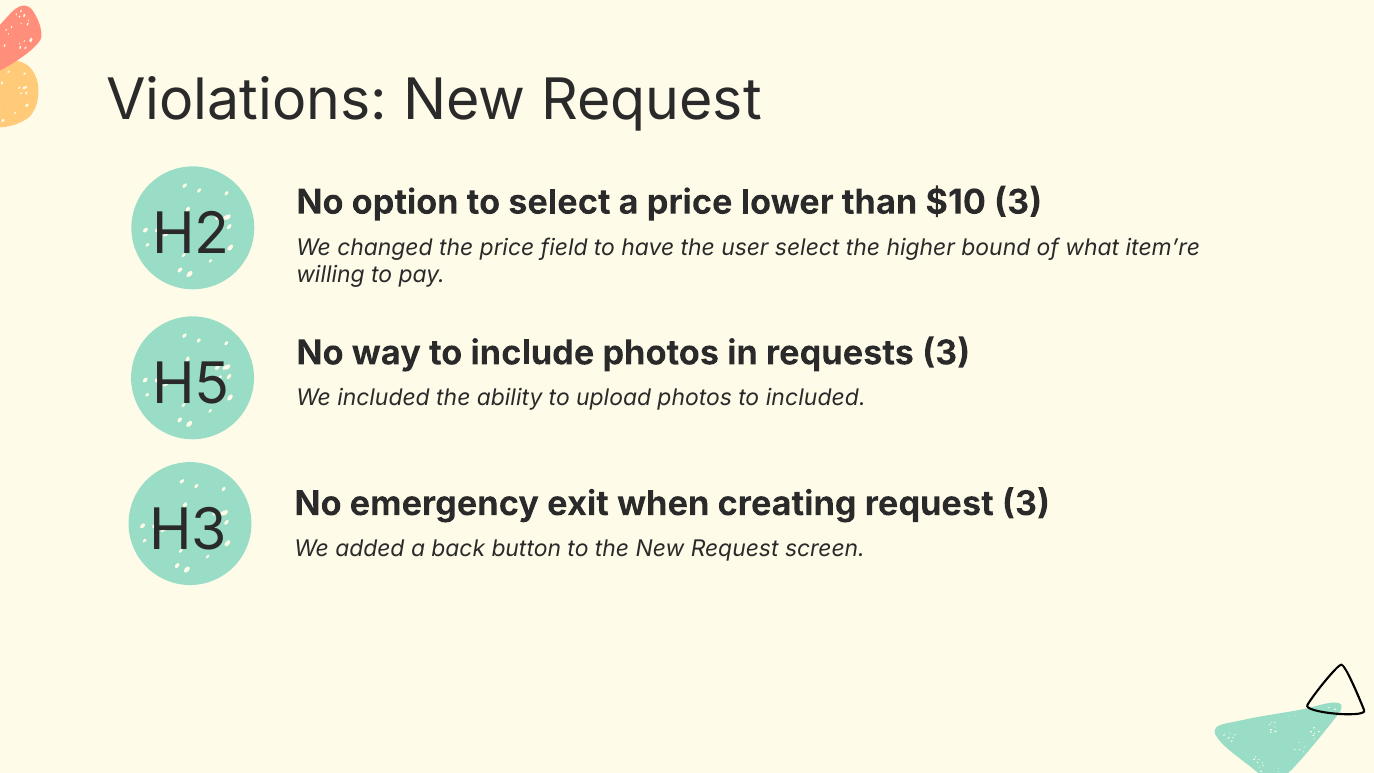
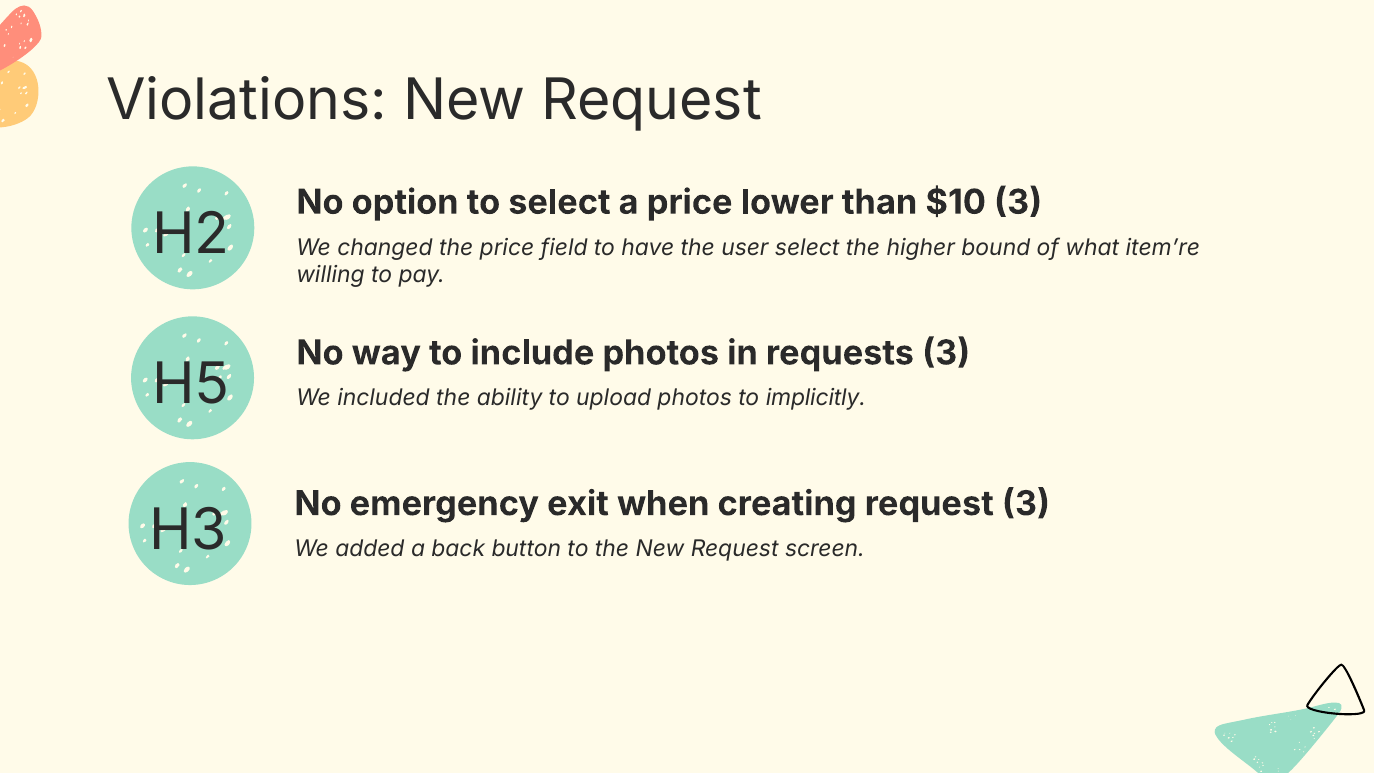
to included: included -> implicitly (816, 398)
